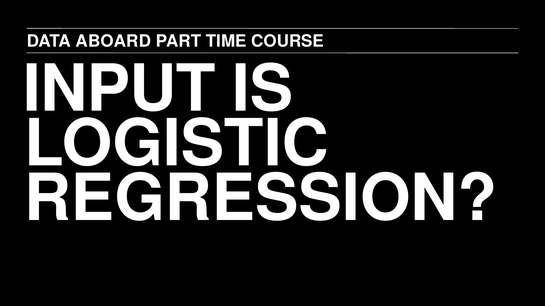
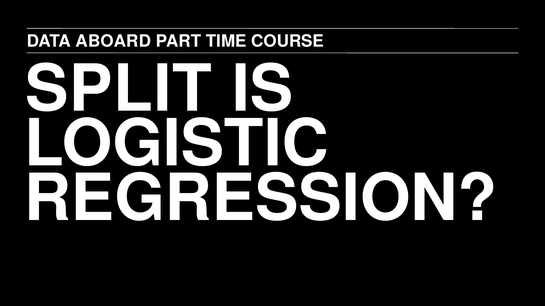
INPUT: INPUT -> SPLIT (119, 89)
